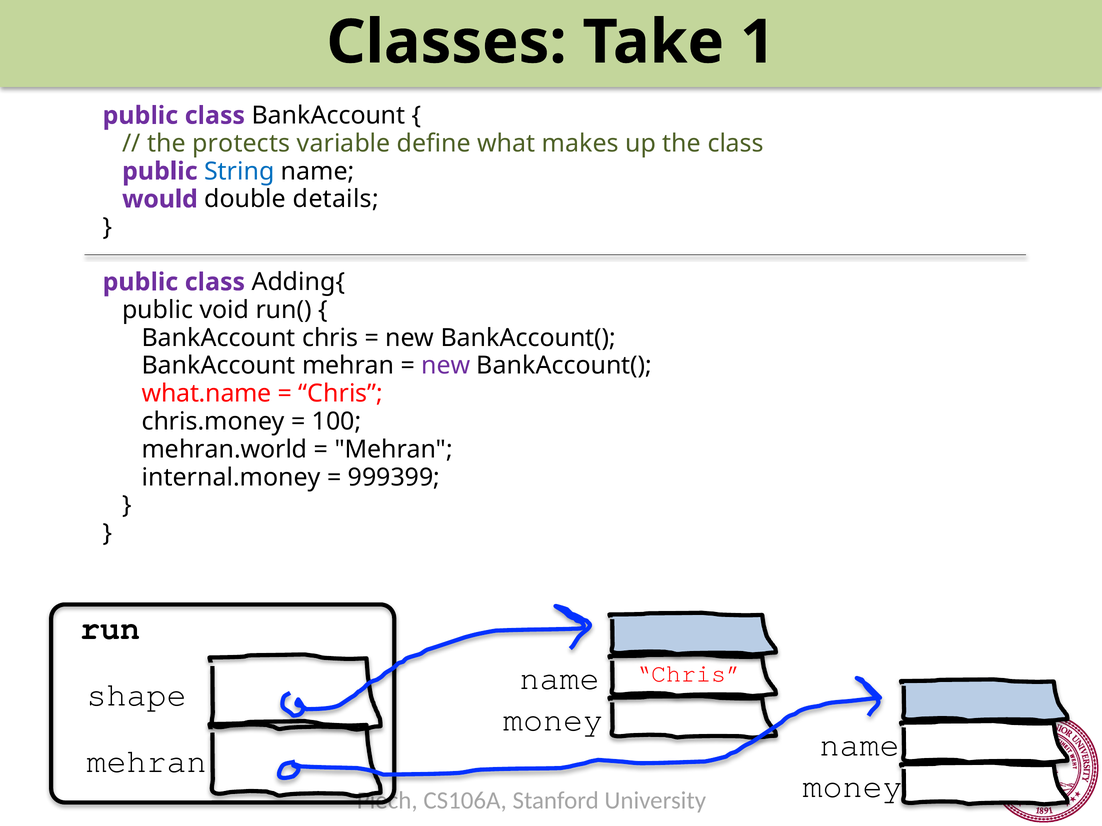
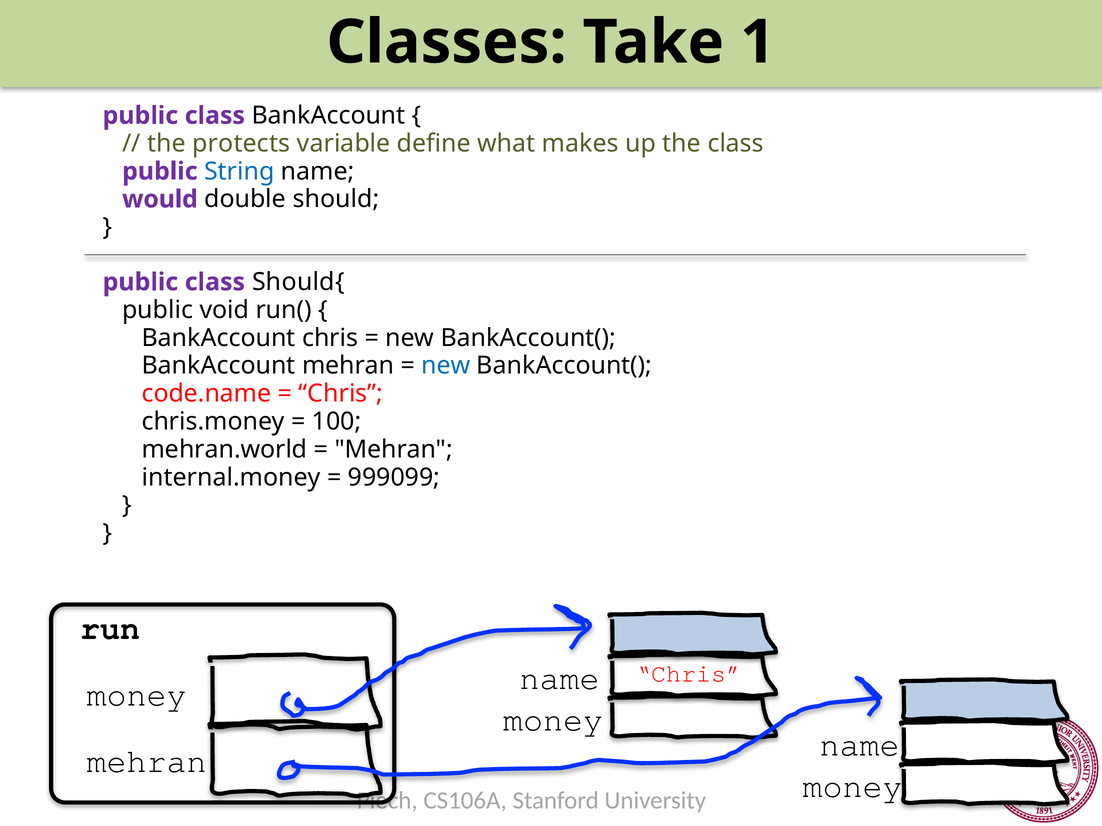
details: details -> should (336, 199)
Adding{: Adding{ -> Should{ (298, 282)
new colour: purple -> blue (446, 366)
what.name: what.name -> code.name (207, 394)
999399: 999399 -> 999099 (394, 478)
shape: shape -> money (137, 695)
